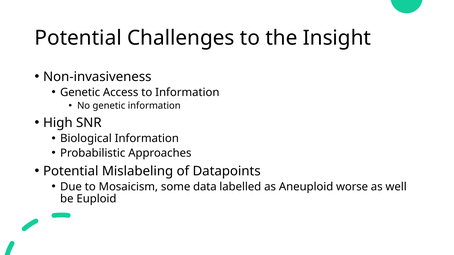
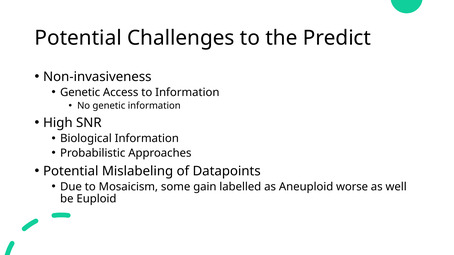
Insight: Insight -> Predict (337, 38)
data: data -> gain (205, 187)
